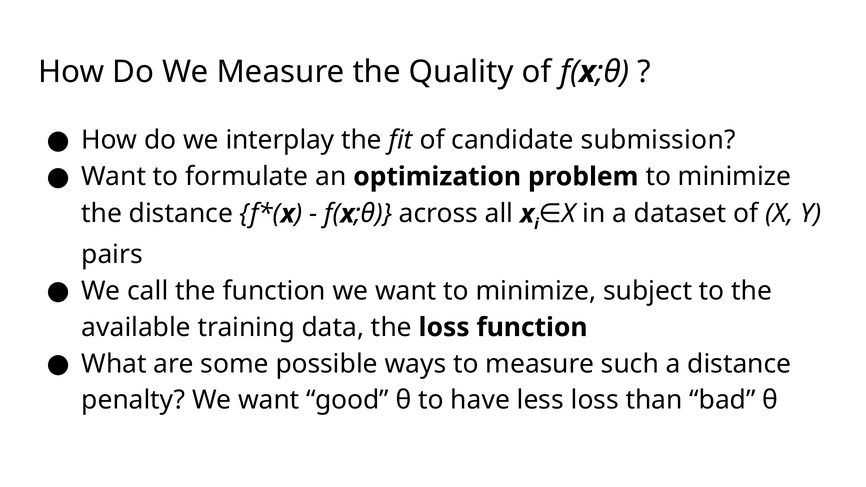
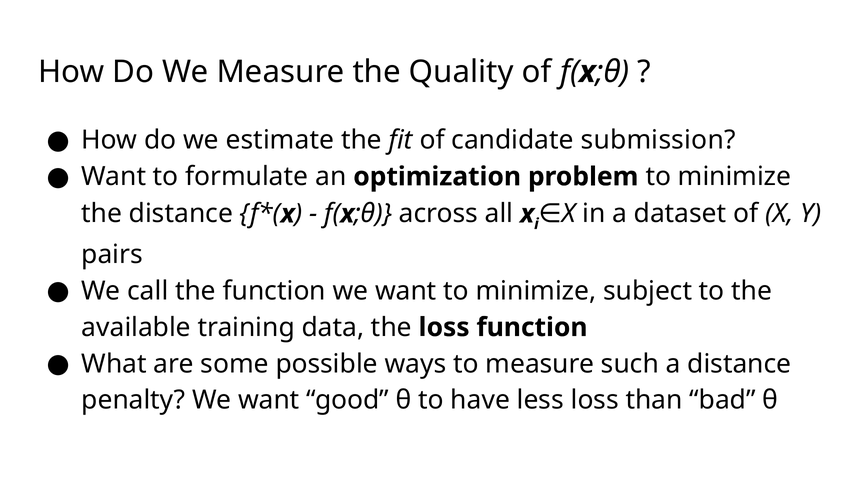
interplay: interplay -> estimate (280, 140)
